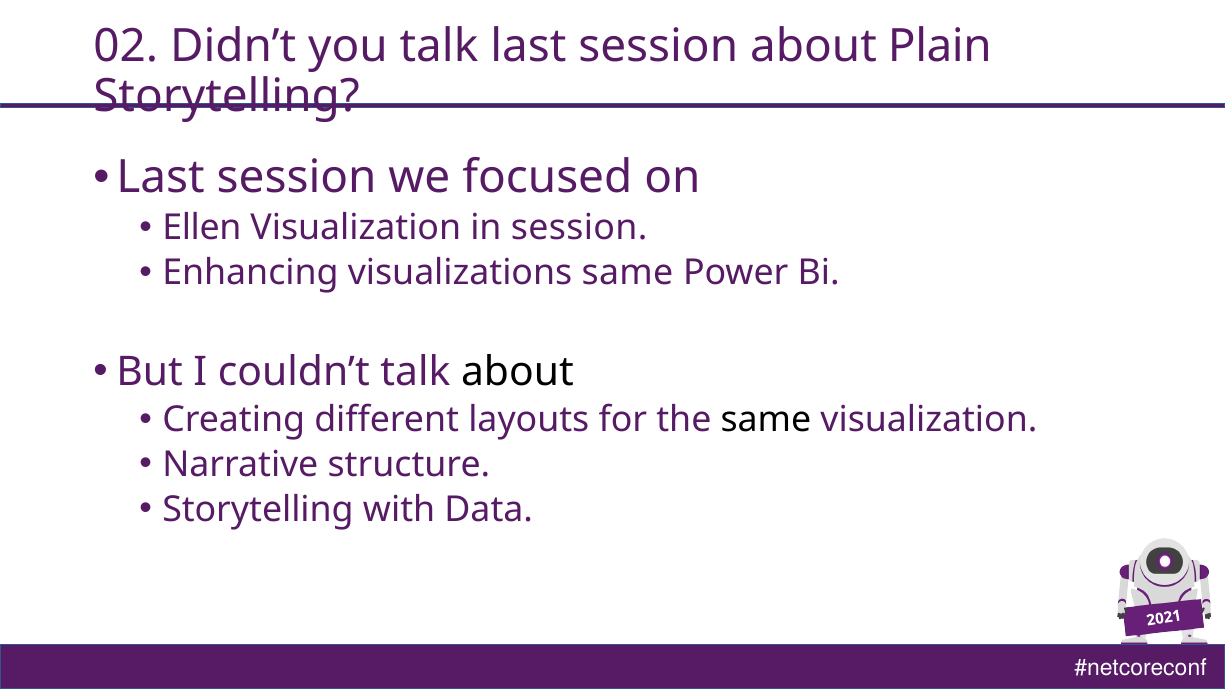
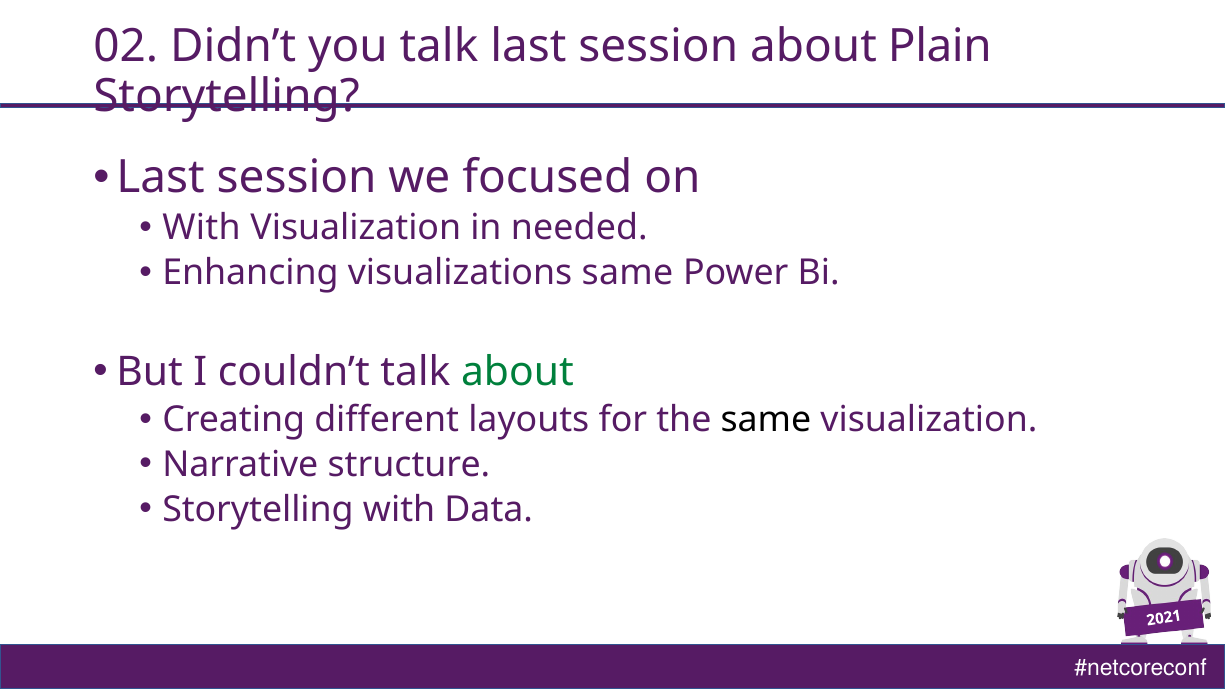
Ellen: Ellen -> With (202, 228)
in session: session -> needed (579, 228)
about colour: black -> green (517, 372)
